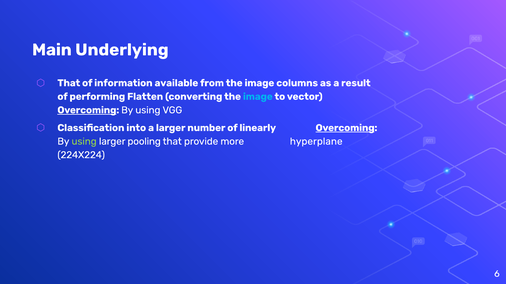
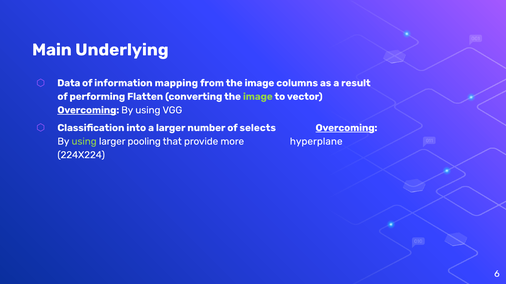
That: That -> Data (69, 83)
available: available -> mapping (176, 83)
image colour: light blue -> light green (258, 97)
linearly: linearly -> selects (258, 128)
